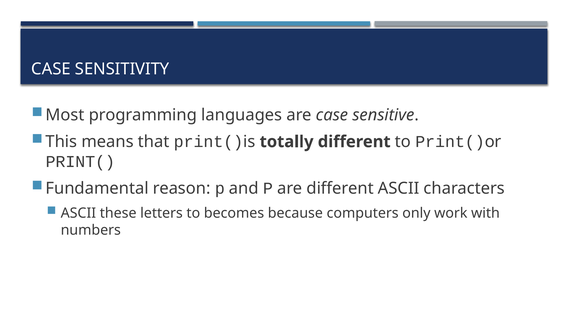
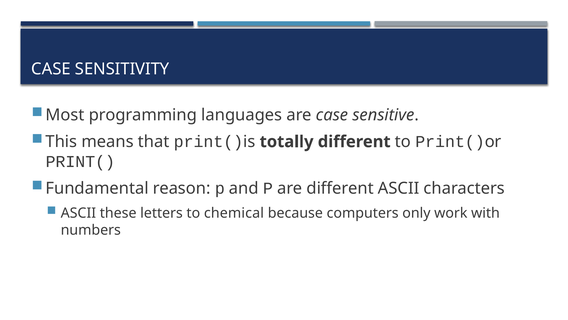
becomes: becomes -> chemical (234, 213)
